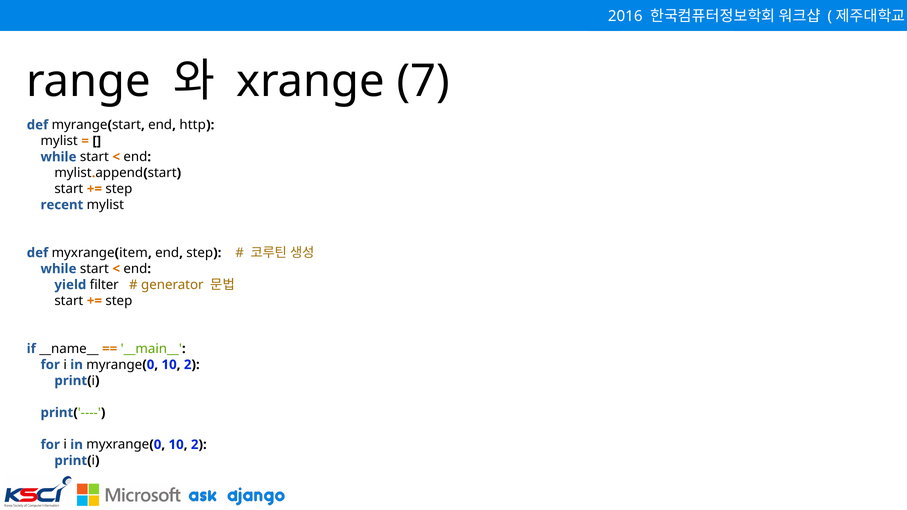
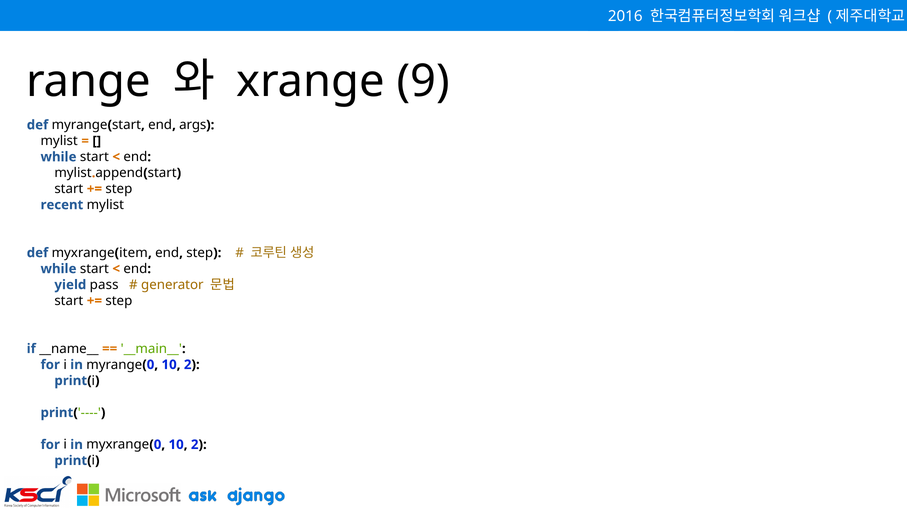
7: 7 -> 9 (423, 81)
http: http -> args (193, 125)
filter: filter -> pass (104, 285)
